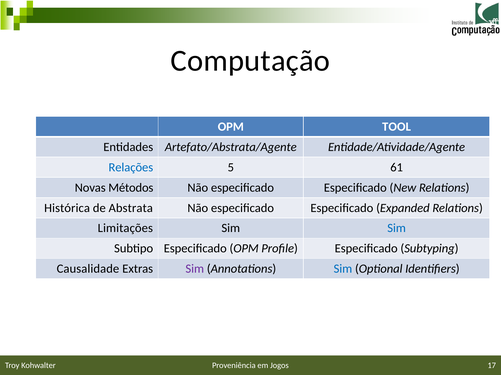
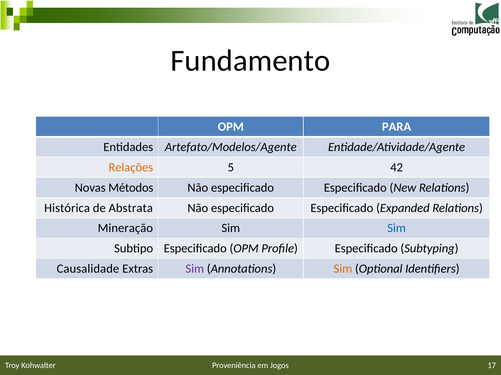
Computação: Computação -> Fundamento (250, 61)
TOOL: TOOL -> PARA (397, 127)
Artefato/Abstrata/Agente: Artefato/Abstrata/Agente -> Artefato/Modelos/Agente (231, 147)
Relações colour: blue -> orange (131, 168)
61: 61 -> 42 (397, 168)
Limitações: Limitações -> Mineração (125, 229)
Sim colour: blue -> orange (343, 269)
